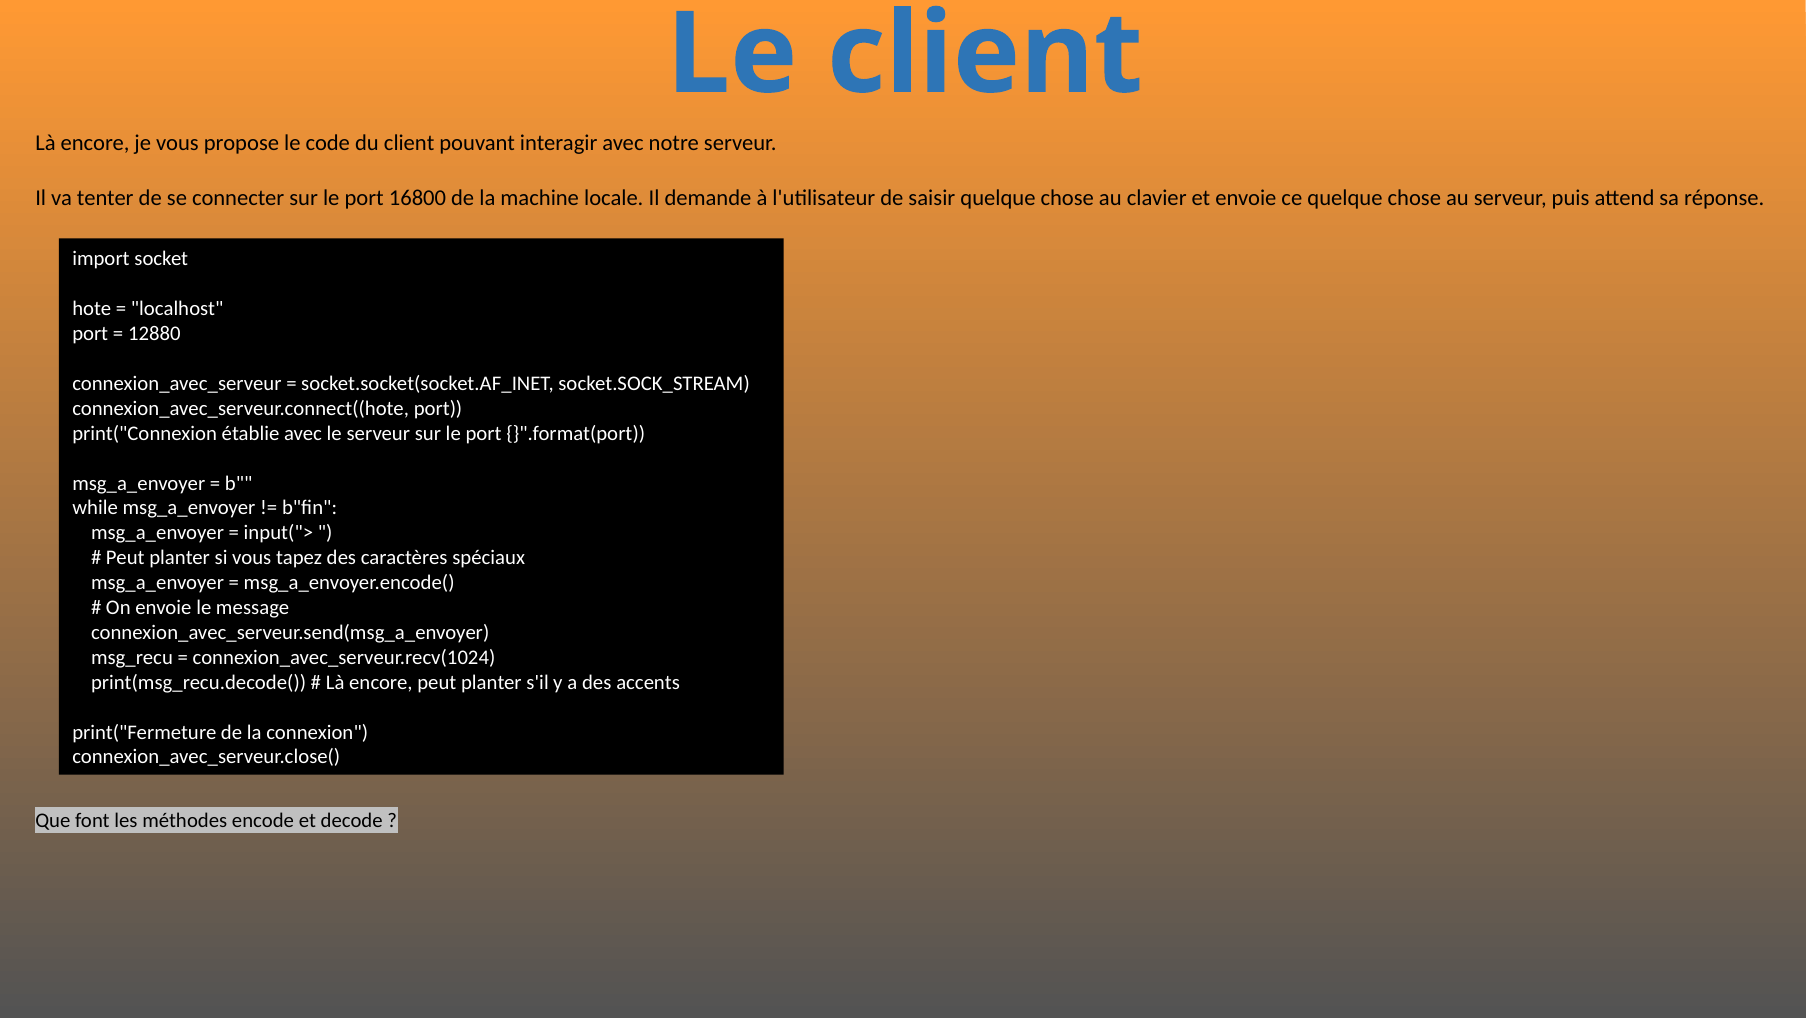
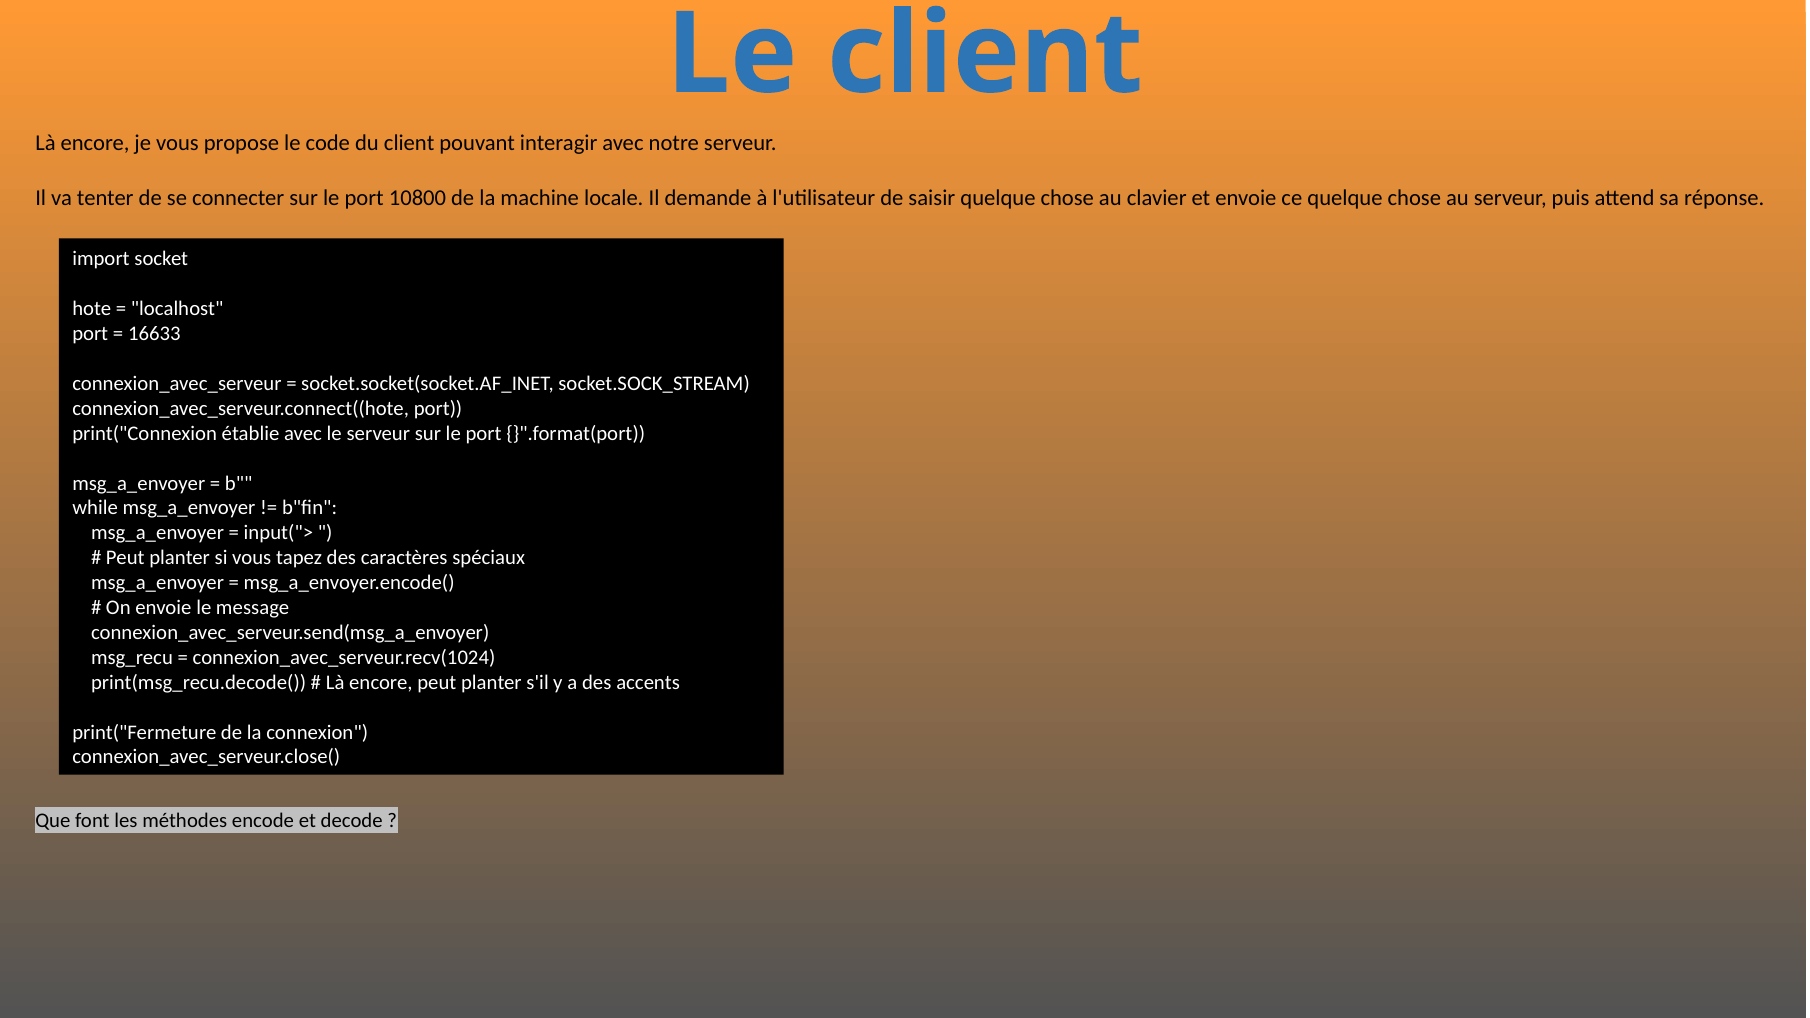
16800: 16800 -> 10800 (417, 198)
12880: 12880 -> 16633 (154, 334)
